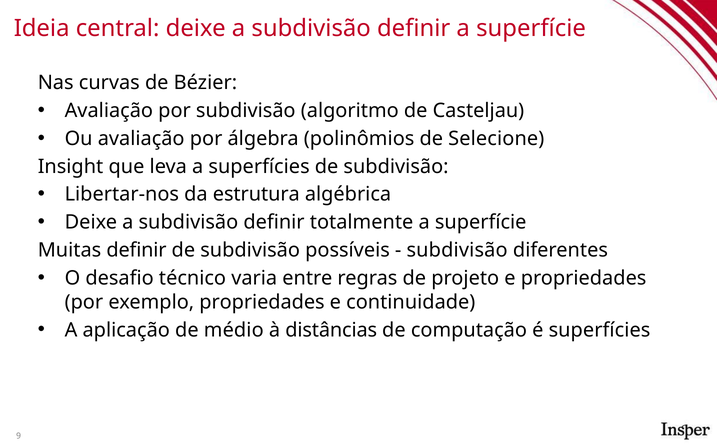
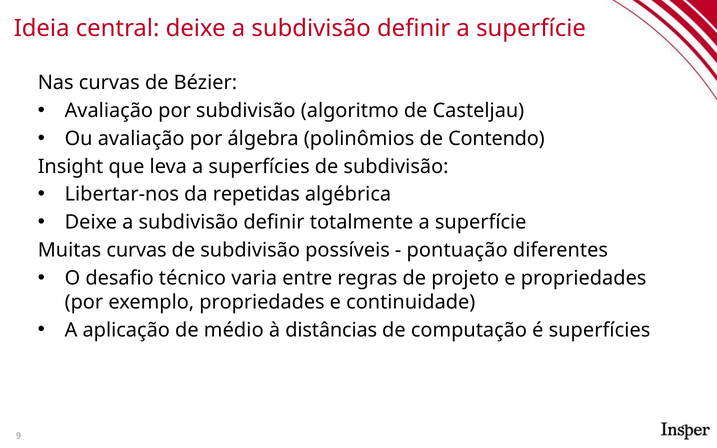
Selecione: Selecione -> Contendo (496, 139)
estrutura: estrutura -> repetidas (256, 194)
Muitas definir: definir -> curvas (137, 250)
subdivisão: subdivisão -> pontuação (457, 250)
